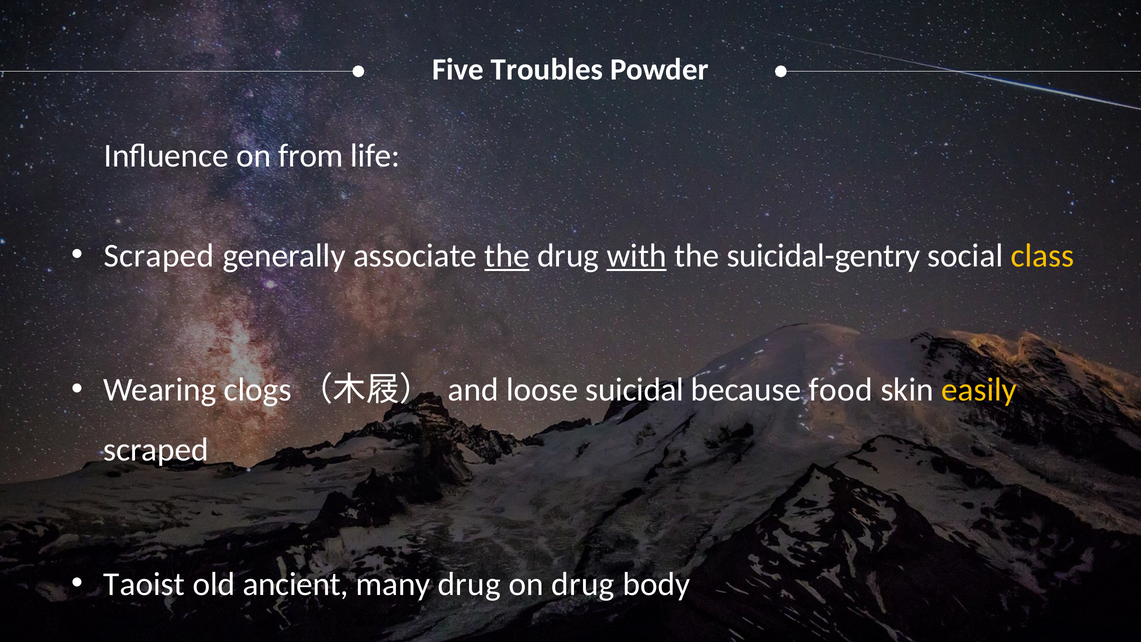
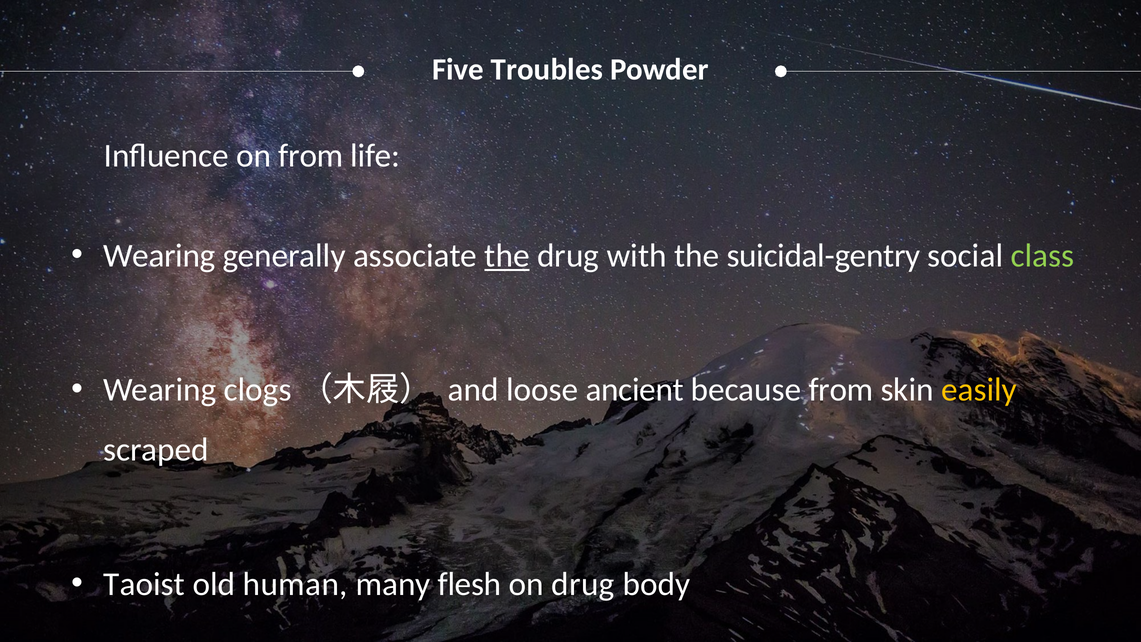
Scraped: Scraped -> Wearing (159, 256)
with underline: present -> none (637, 256)
class colour: yellow -> light green (1042, 256)
suicidal: suicidal -> ancient (635, 390)
because food: food -> from (841, 390)
ancient: ancient -> human (295, 584)
many drug: drug -> flesh (469, 584)
